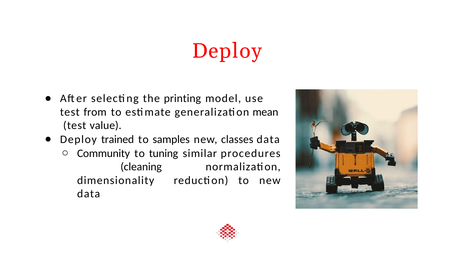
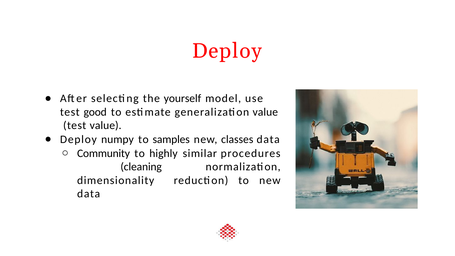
printing: printing -> yourself (182, 98)
from: from -> good (95, 112)
generalization mean: mean -> value (265, 112)
trained: trained -> numpy (118, 139)
tuning: tuning -> highly (163, 153)
